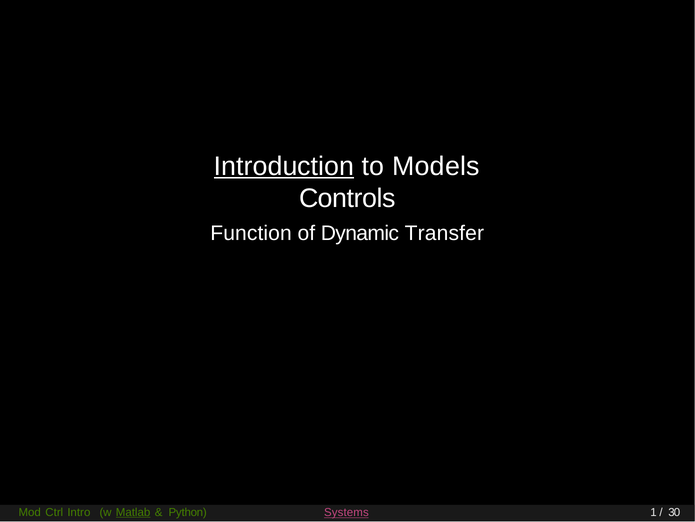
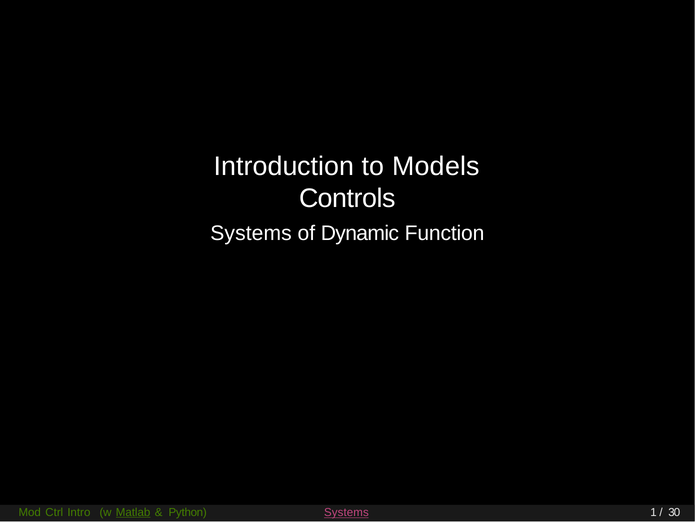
Introduction underline: present -> none (284, 166)
Function: Function -> Systems (251, 233)
Transfer: Transfer -> Function (445, 233)
